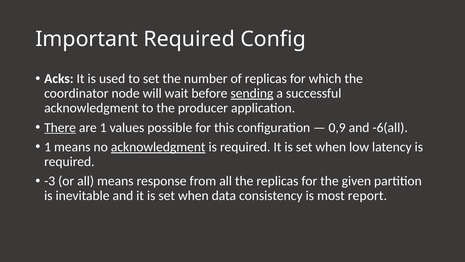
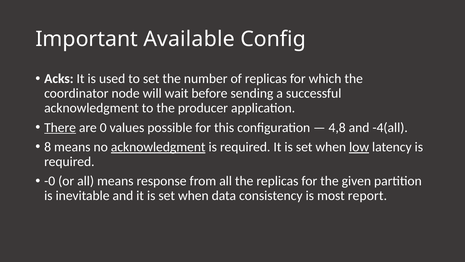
Important Required: Required -> Available (189, 39)
sending underline: present -> none (252, 93)
are 1: 1 -> 0 (103, 127)
0,9: 0,9 -> 4,8 (337, 127)
-6(all: -6(all -> -4(all (390, 127)
1: 1 -> 8 (48, 147)
low underline: none -> present (359, 147)
-3: -3 -> -0 (50, 181)
